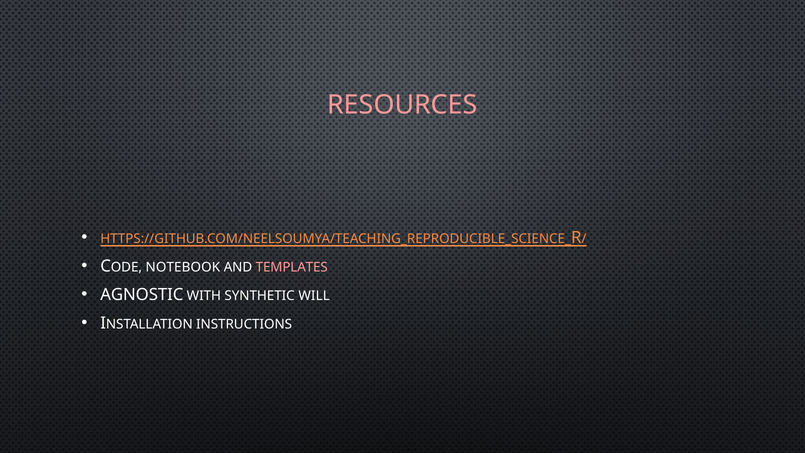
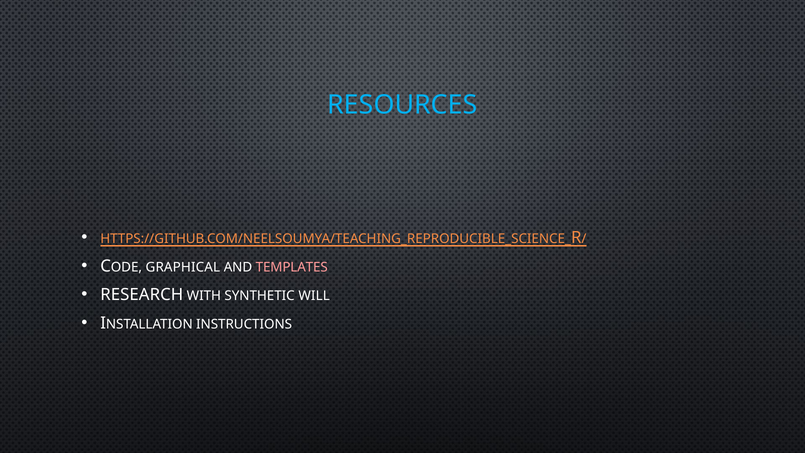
RESOURCES colour: pink -> light blue (402, 105)
NOTEBOOK: NOTEBOOK -> GRAPHICAL (183, 267)
AGNOSTIC: AGNOSTIC -> RESEARCH (142, 295)
